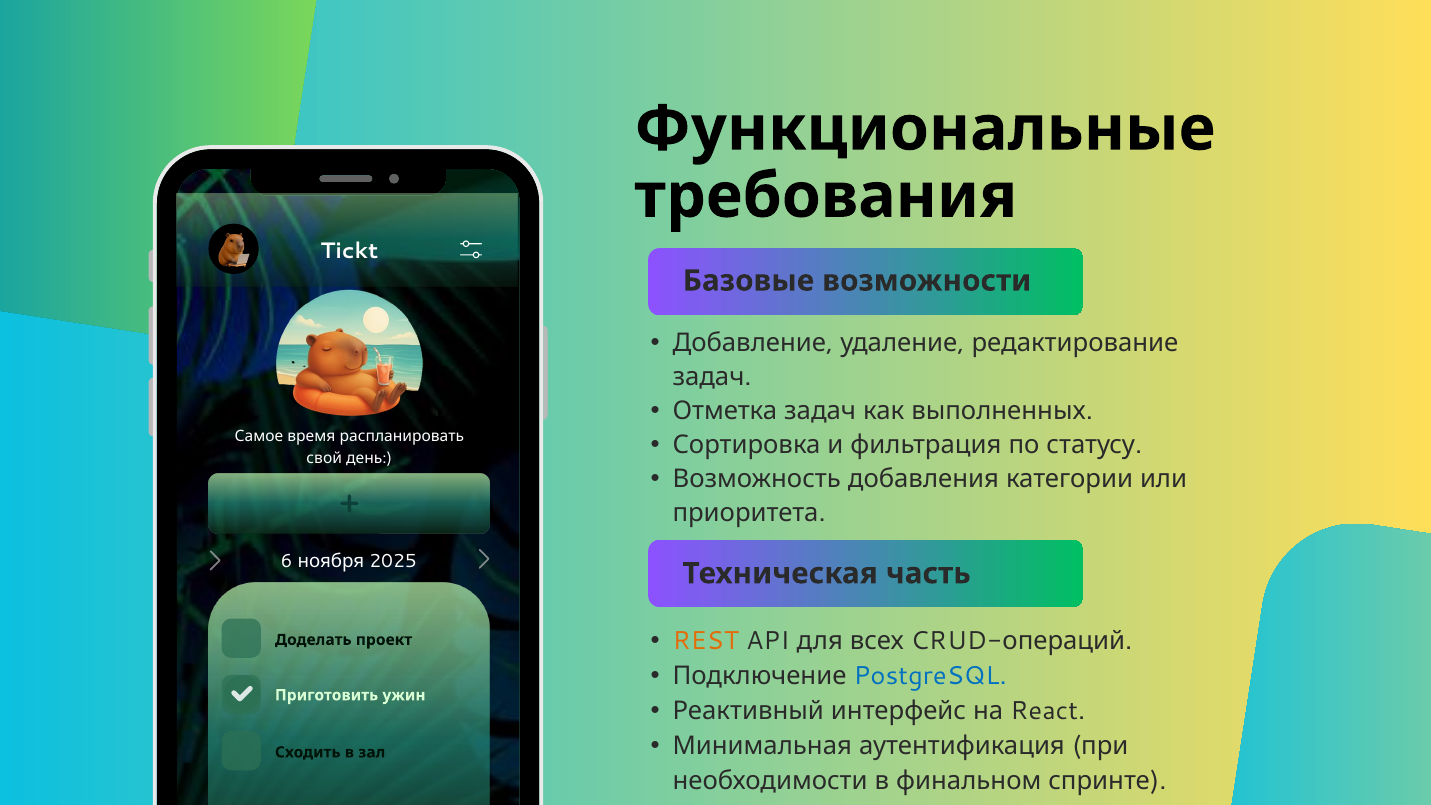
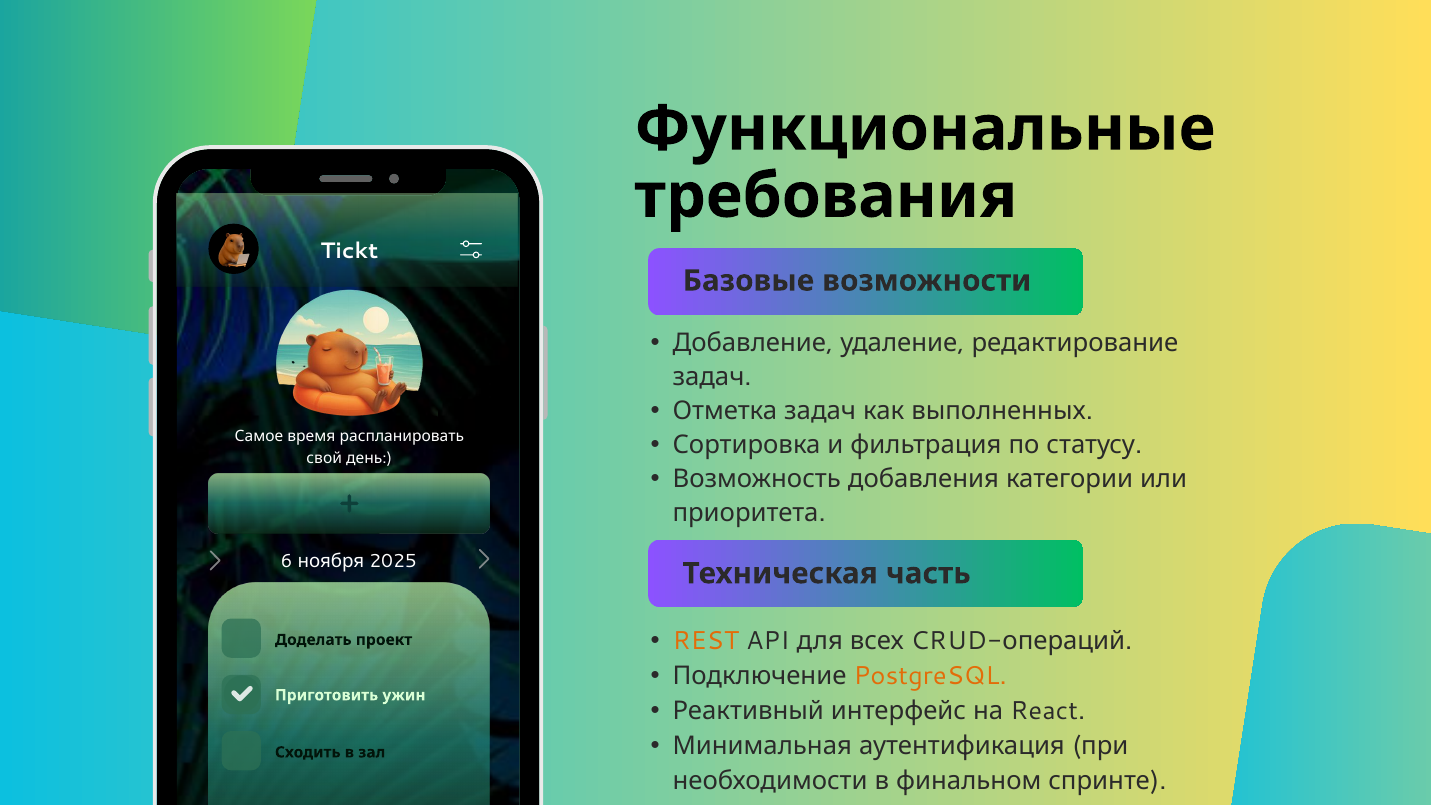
PostgreSQL colour: blue -> orange (930, 676)
